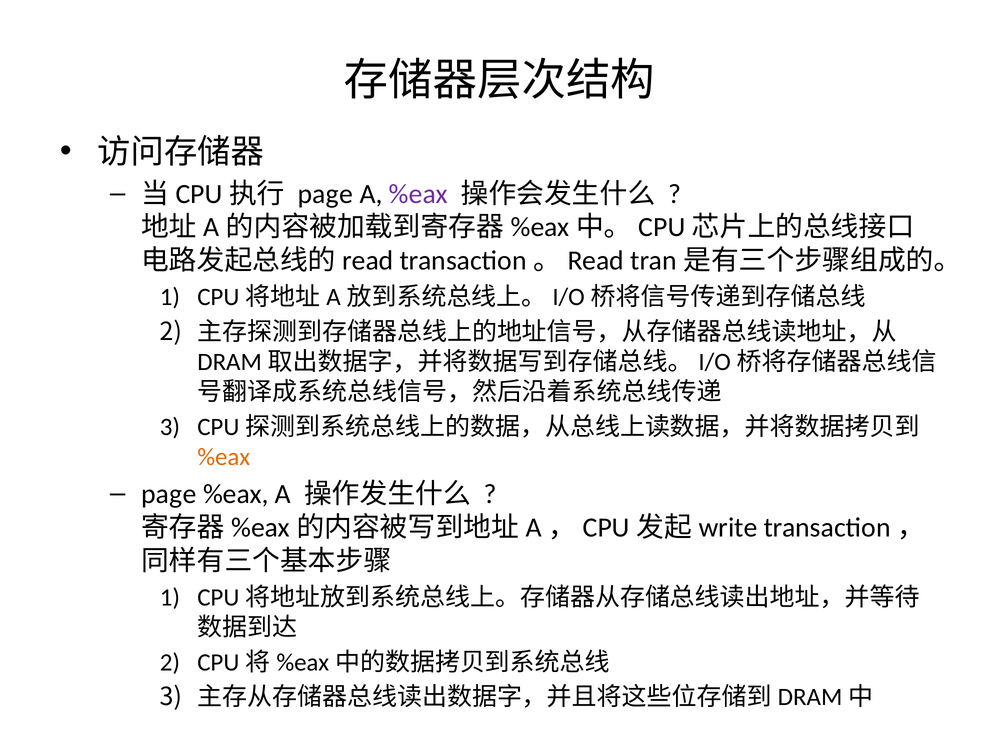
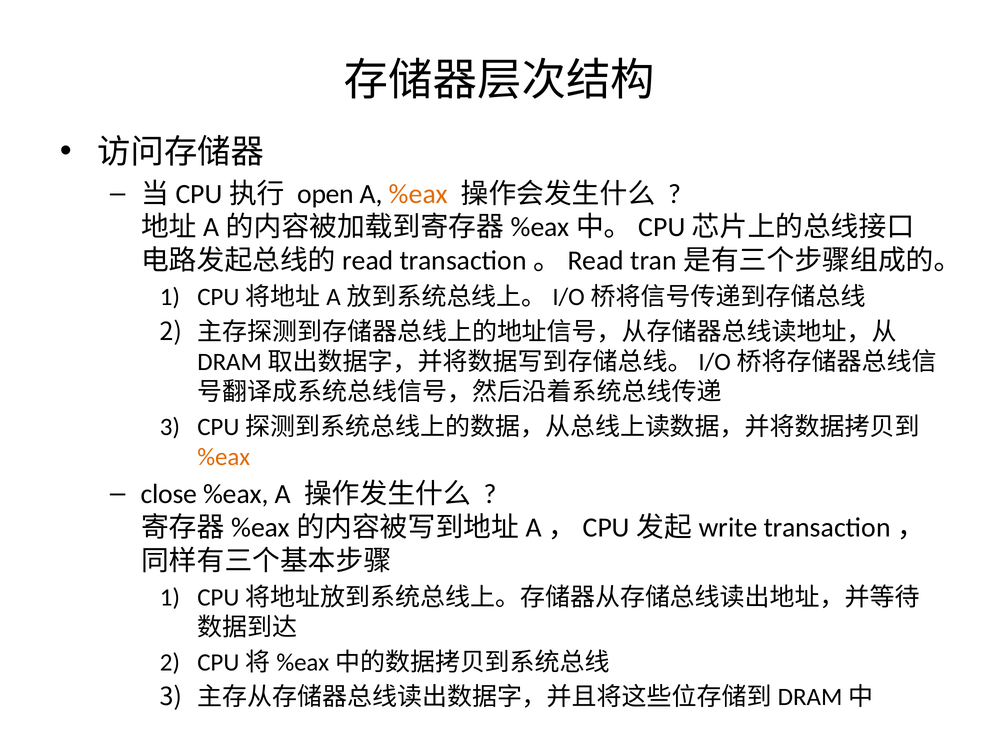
page: page -> open (326, 194)
%eax colour: purple -> orange (418, 194)
page: page -> close (169, 494)
